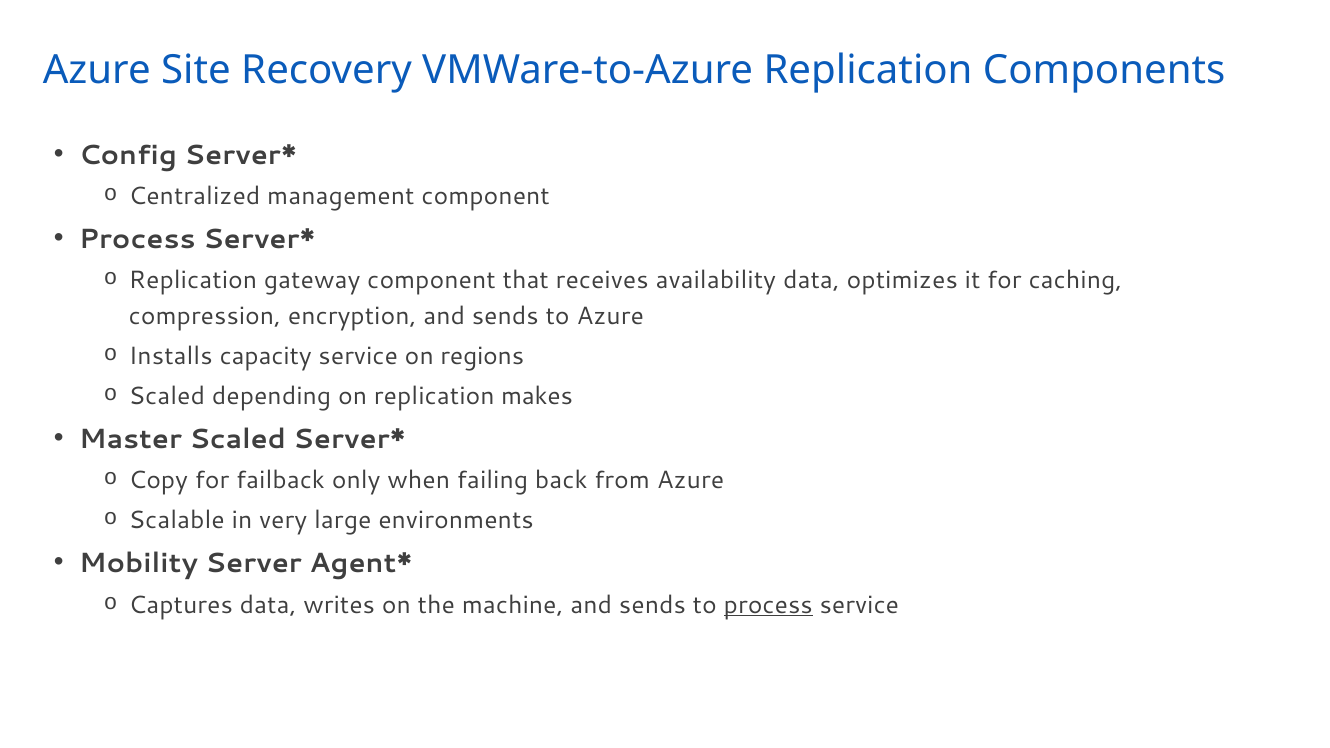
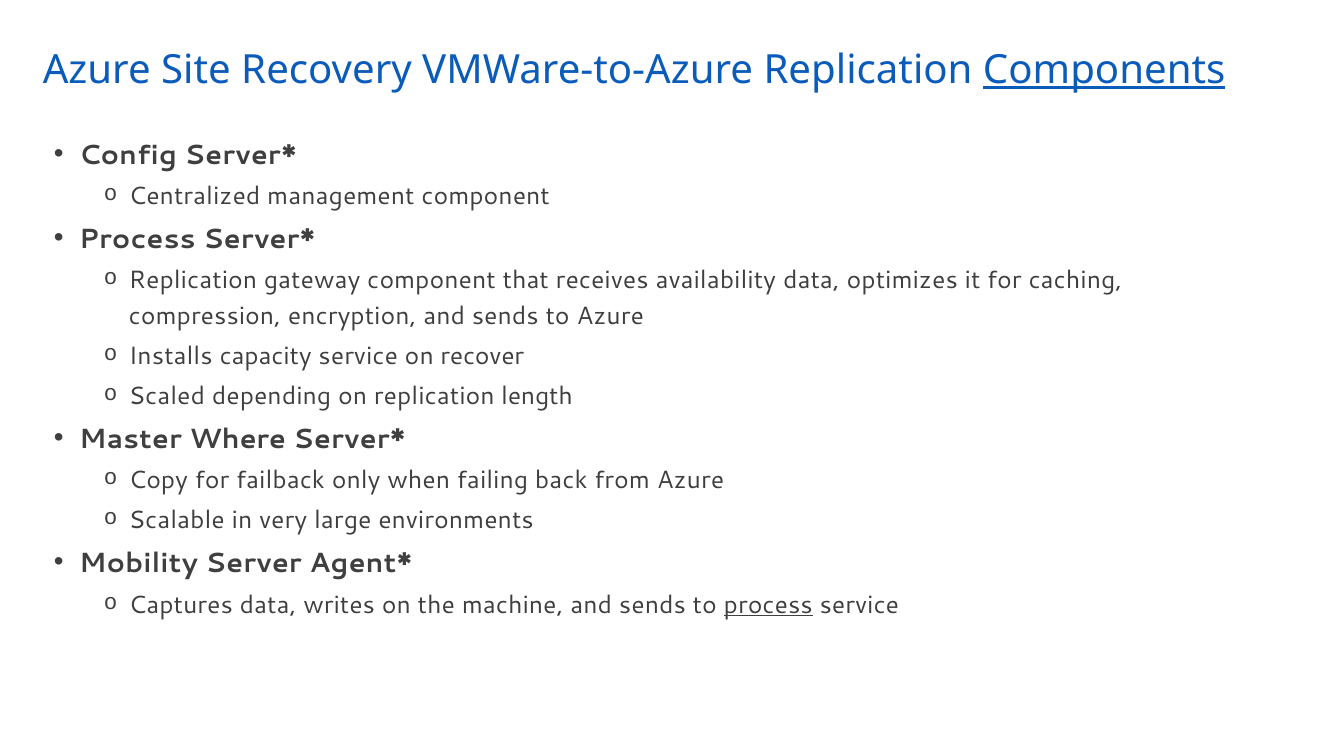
Components underline: none -> present (1104, 70)
regions: regions -> recover (482, 357)
makes: makes -> length (537, 397)
Master Scaled: Scaled -> Where (238, 439)
